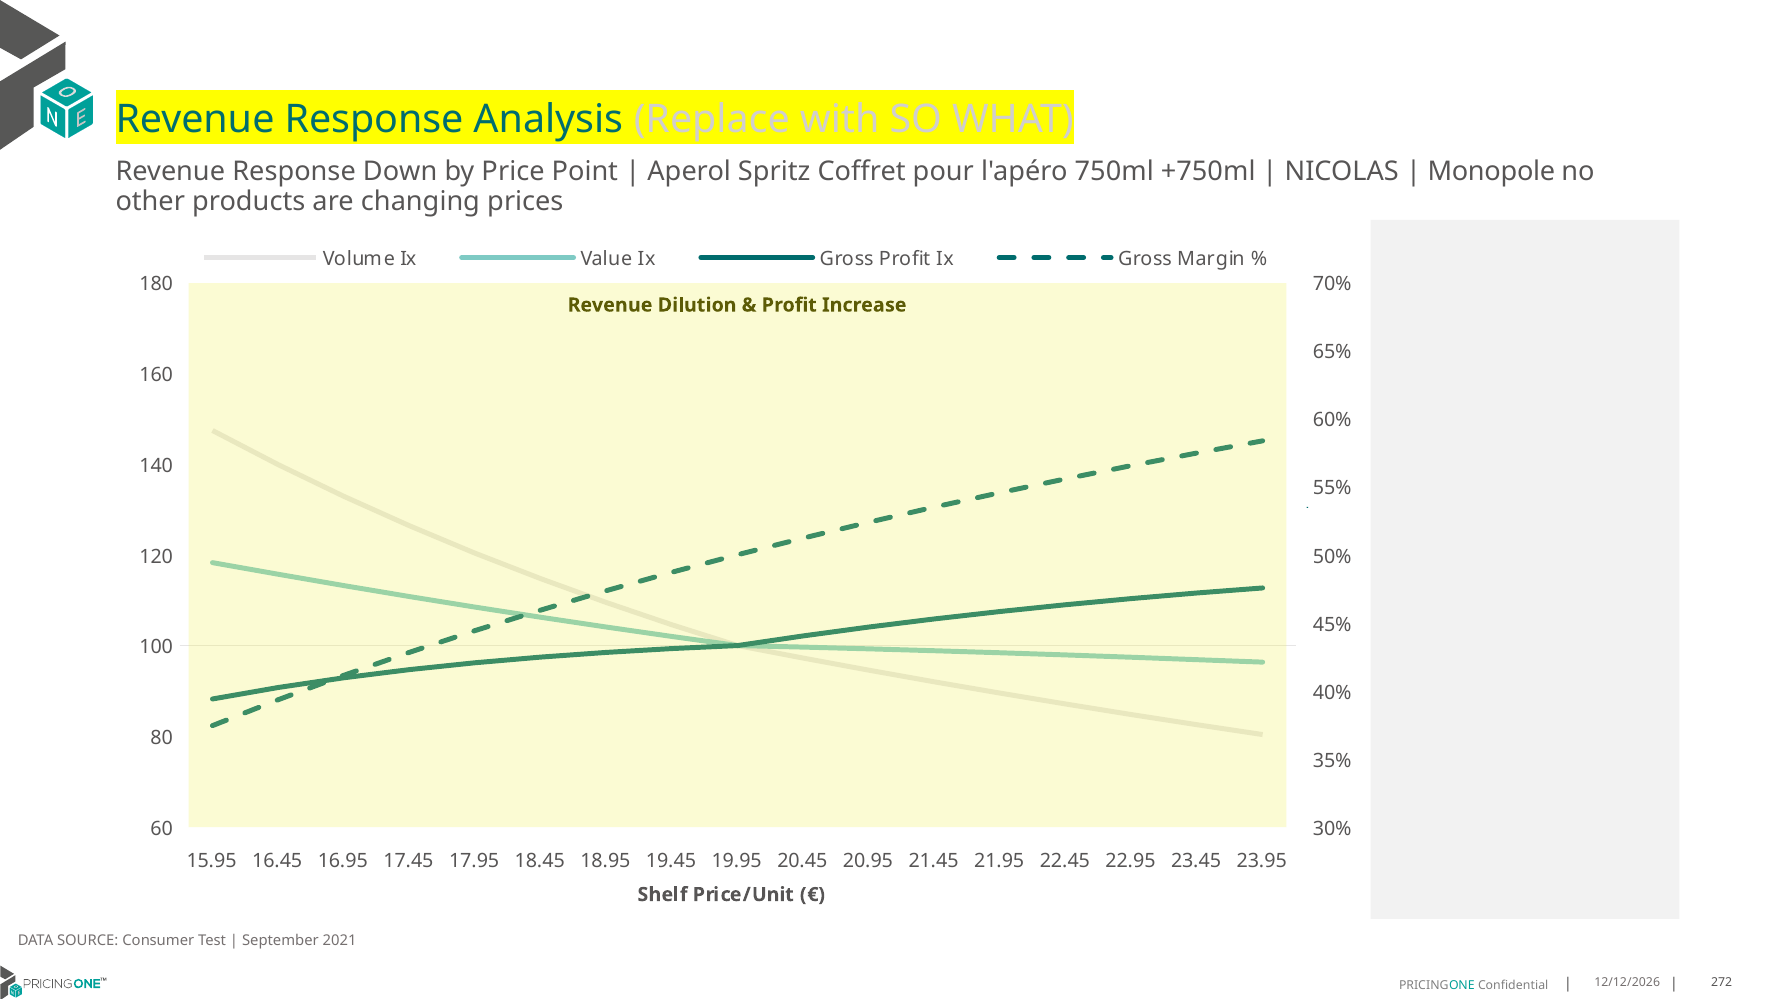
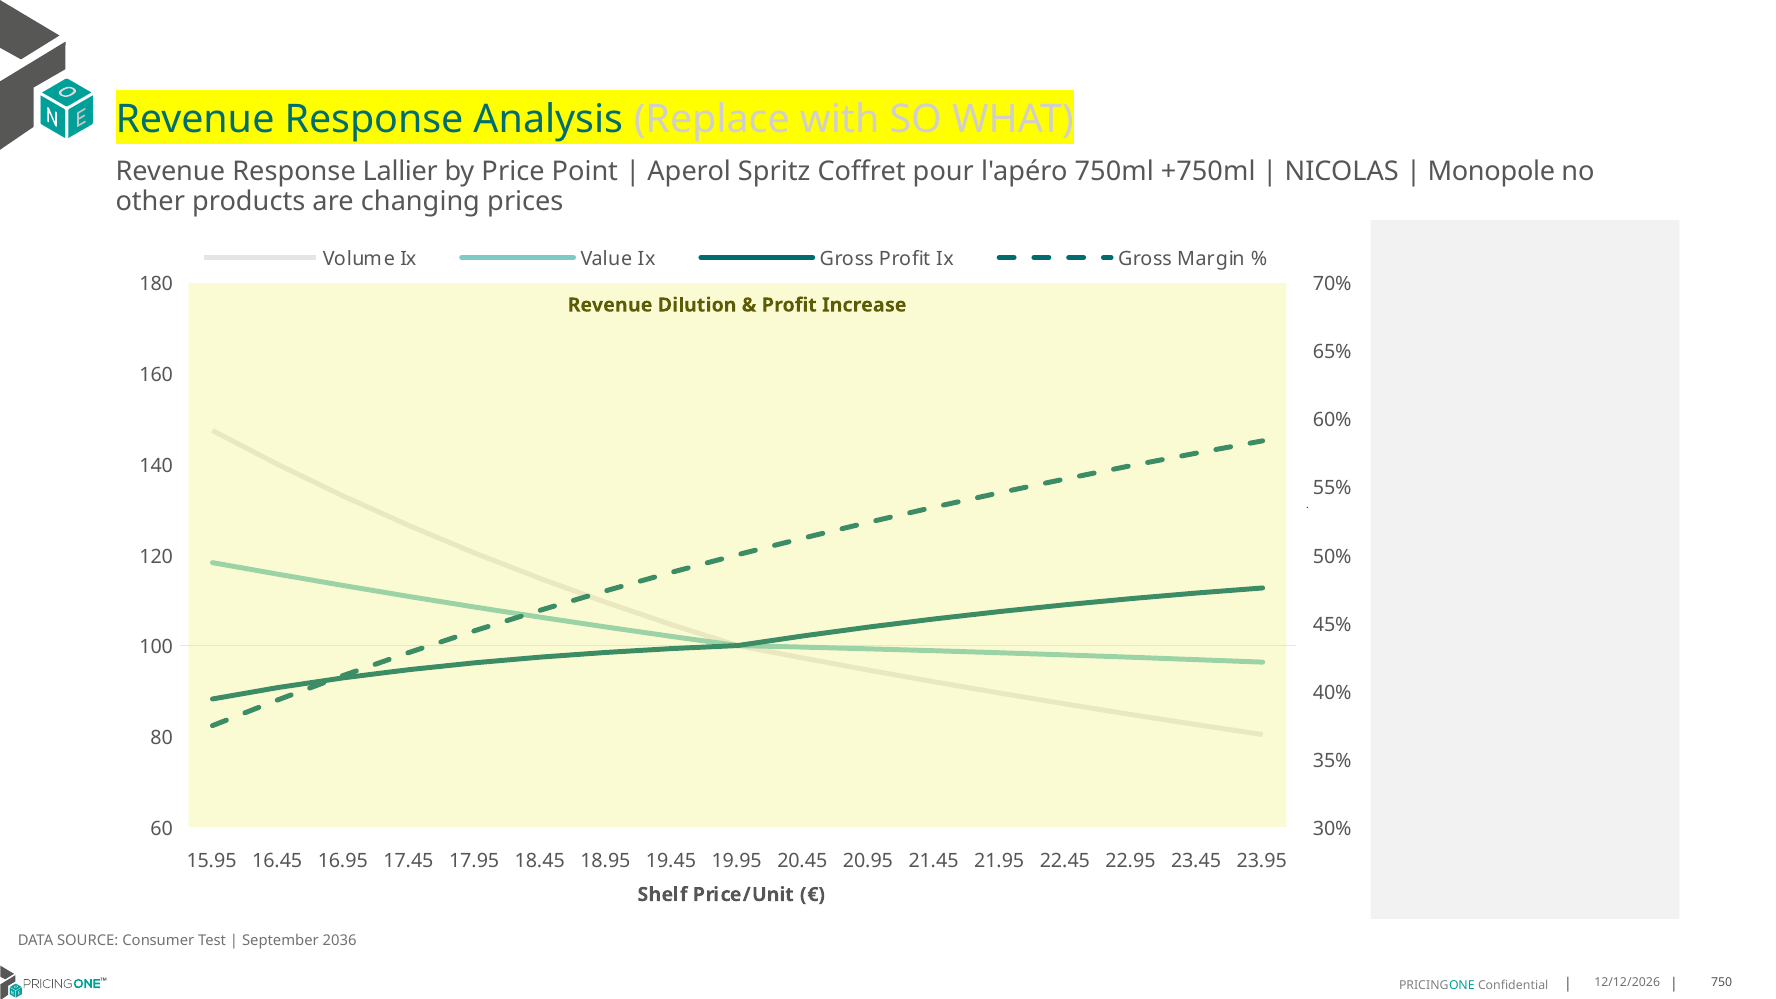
Down: Down -> Lallier (400, 172)
2021: 2021 -> 2036 (340, 941)
272: 272 -> 750 (1722, 982)
